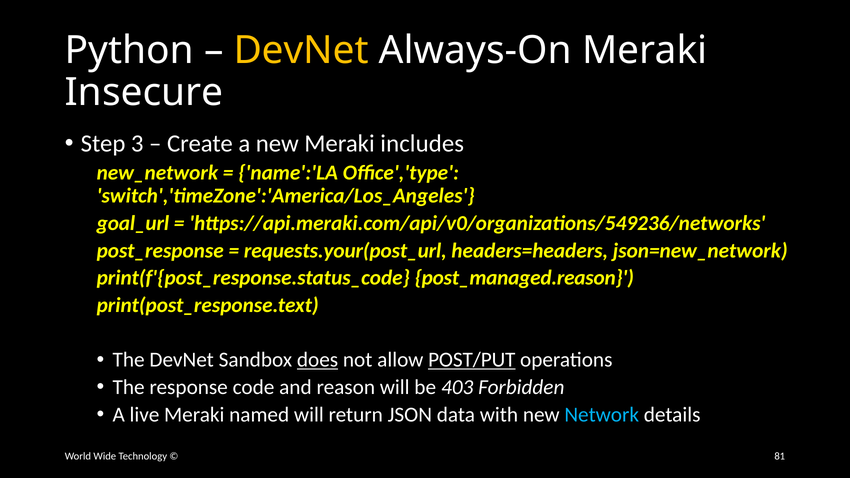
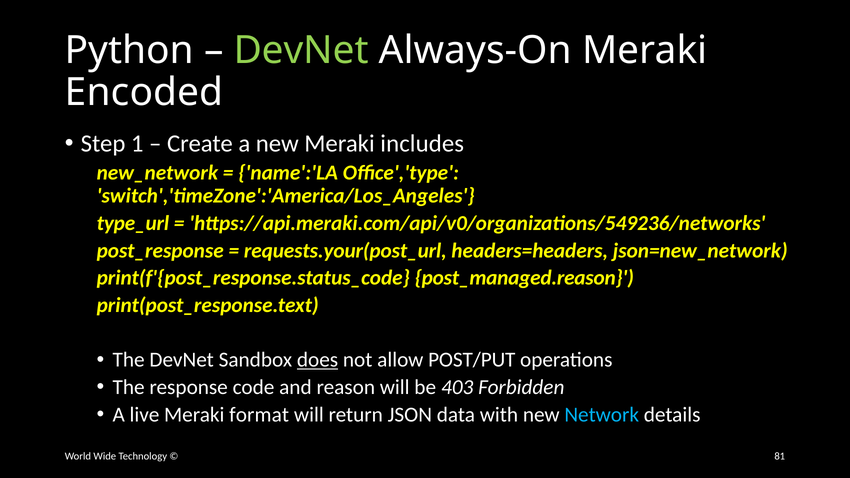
DevNet colour: yellow -> light green (301, 50)
Insecure: Insecure -> Encoded (144, 92)
3: 3 -> 1 (137, 144)
goal_url: goal_url -> type_url (133, 223)
POST/PUT underline: present -> none (472, 360)
named: named -> format (259, 415)
